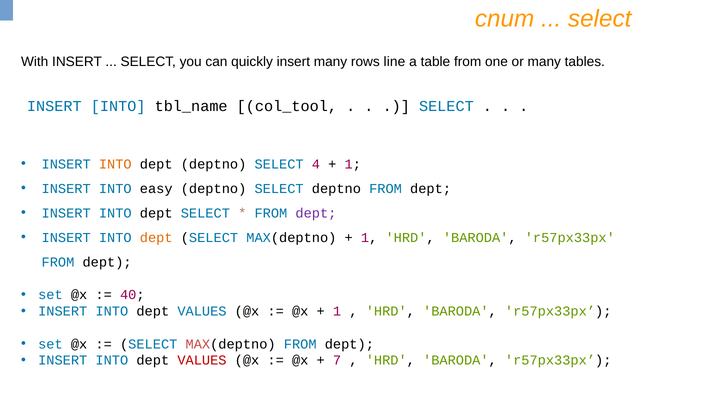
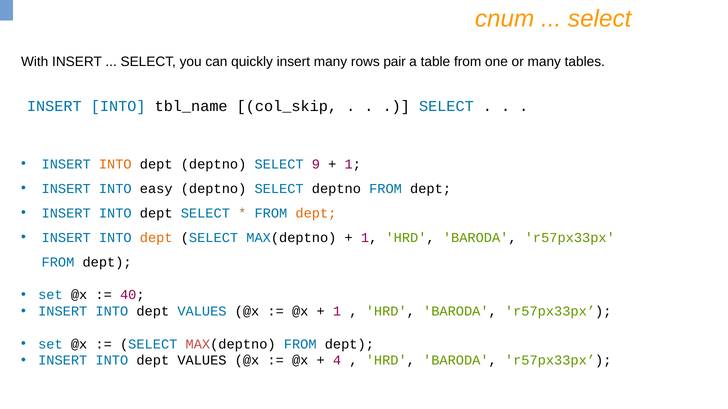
line: line -> pair (395, 62)
col_tool: col_tool -> col_skip (287, 106)
4: 4 -> 9 (316, 164)
dept colour: purple -> orange (316, 213)
VALUES colour: red -> black (202, 361)
7: 7 -> 4 (337, 361)
